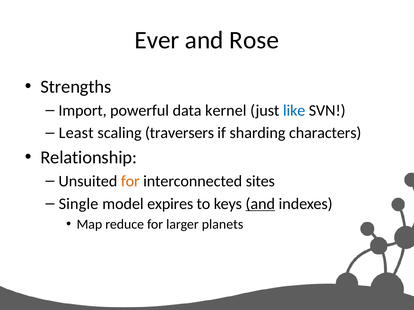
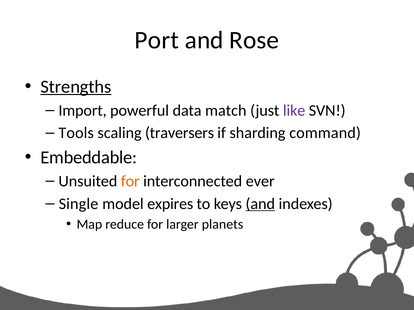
Ever: Ever -> Port (157, 40)
Strengths underline: none -> present (76, 87)
kernel: kernel -> match (226, 111)
like colour: blue -> purple (294, 111)
Least: Least -> Tools (76, 133)
characters: characters -> command (325, 133)
Relationship: Relationship -> Embeddable (89, 158)
sites: sites -> ever (260, 182)
